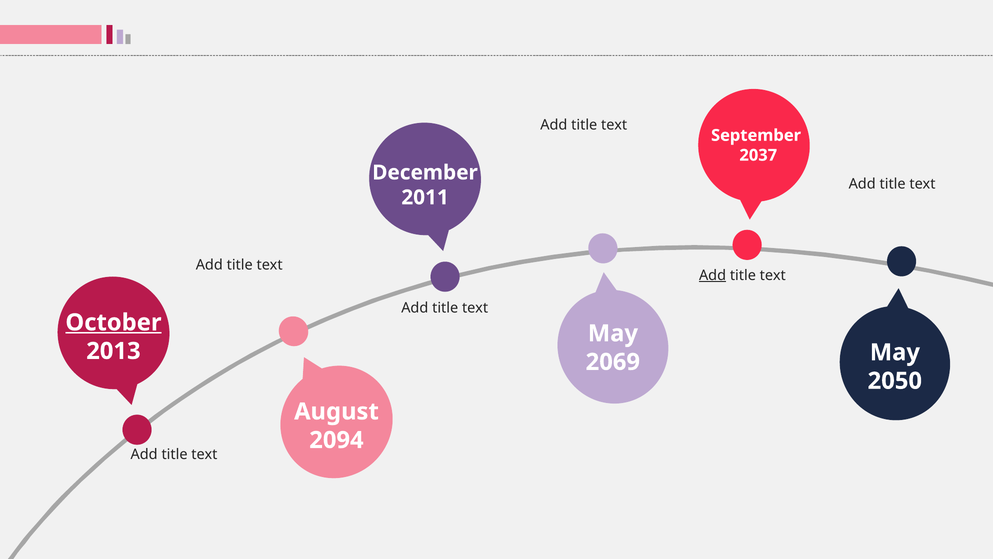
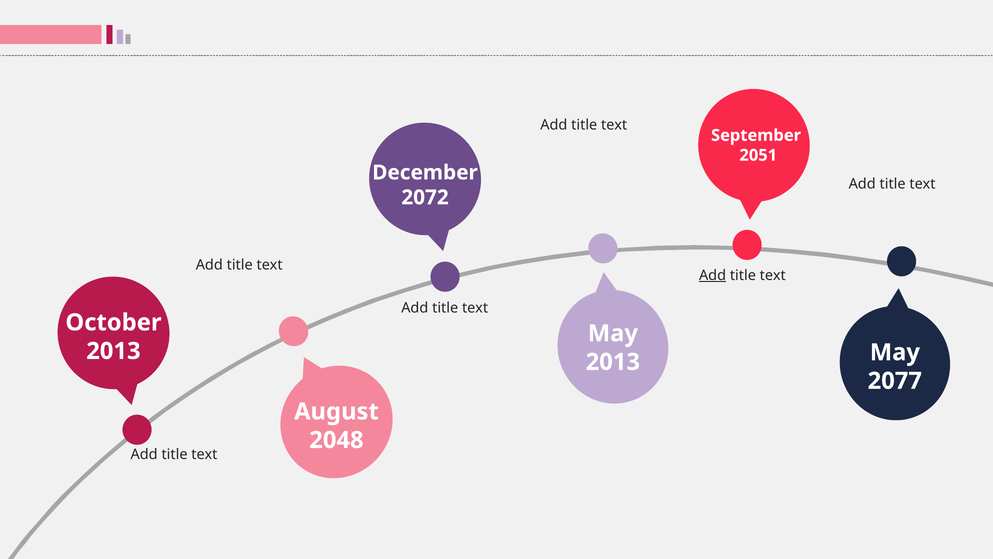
2037: 2037 -> 2051 (758, 155)
2011: 2011 -> 2072 (425, 197)
October underline: present -> none (113, 322)
2069: 2069 -> 2013 (613, 362)
2050: 2050 -> 2077 (895, 381)
2094: 2094 -> 2048 (336, 440)
